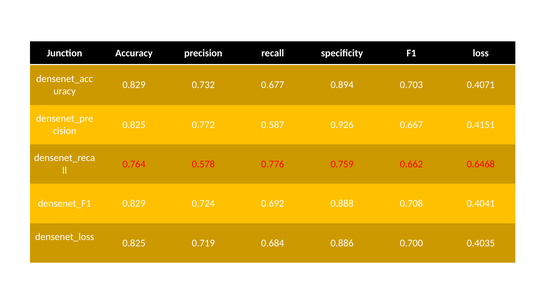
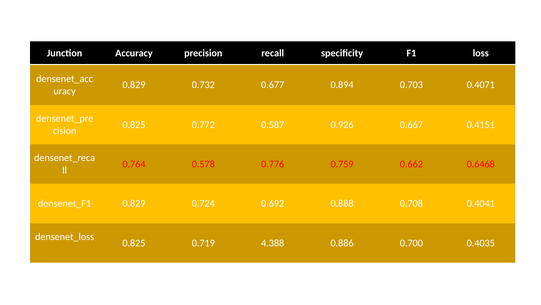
0.684: 0.684 -> 4.388 (273, 242)
